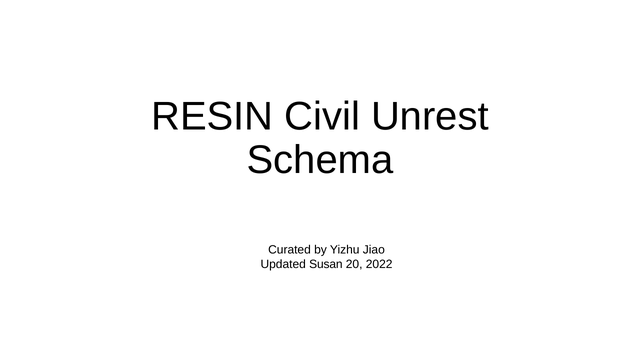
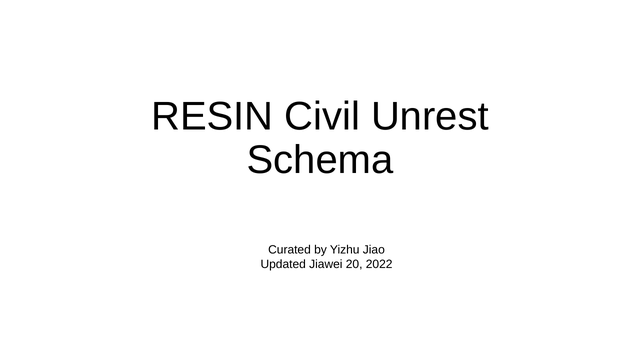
Susan: Susan -> Jiawei (326, 264)
